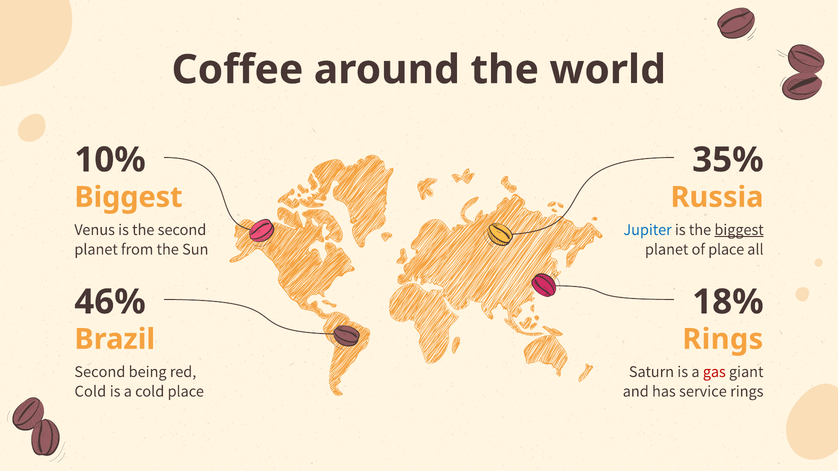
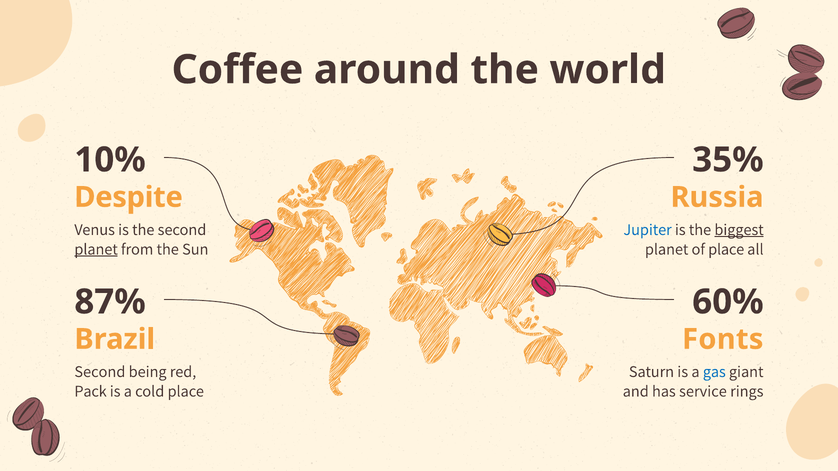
Biggest: Biggest -> Despite (129, 197)
planet underline: none -> present (96, 249)
46%: 46% -> 87% (110, 302)
18%: 18% -> 60% (728, 302)
Brazil Rings: Rings -> Fonts (723, 340)
gas colour: red -> blue (714, 372)
Cold: Cold -> Pack (91, 391)
